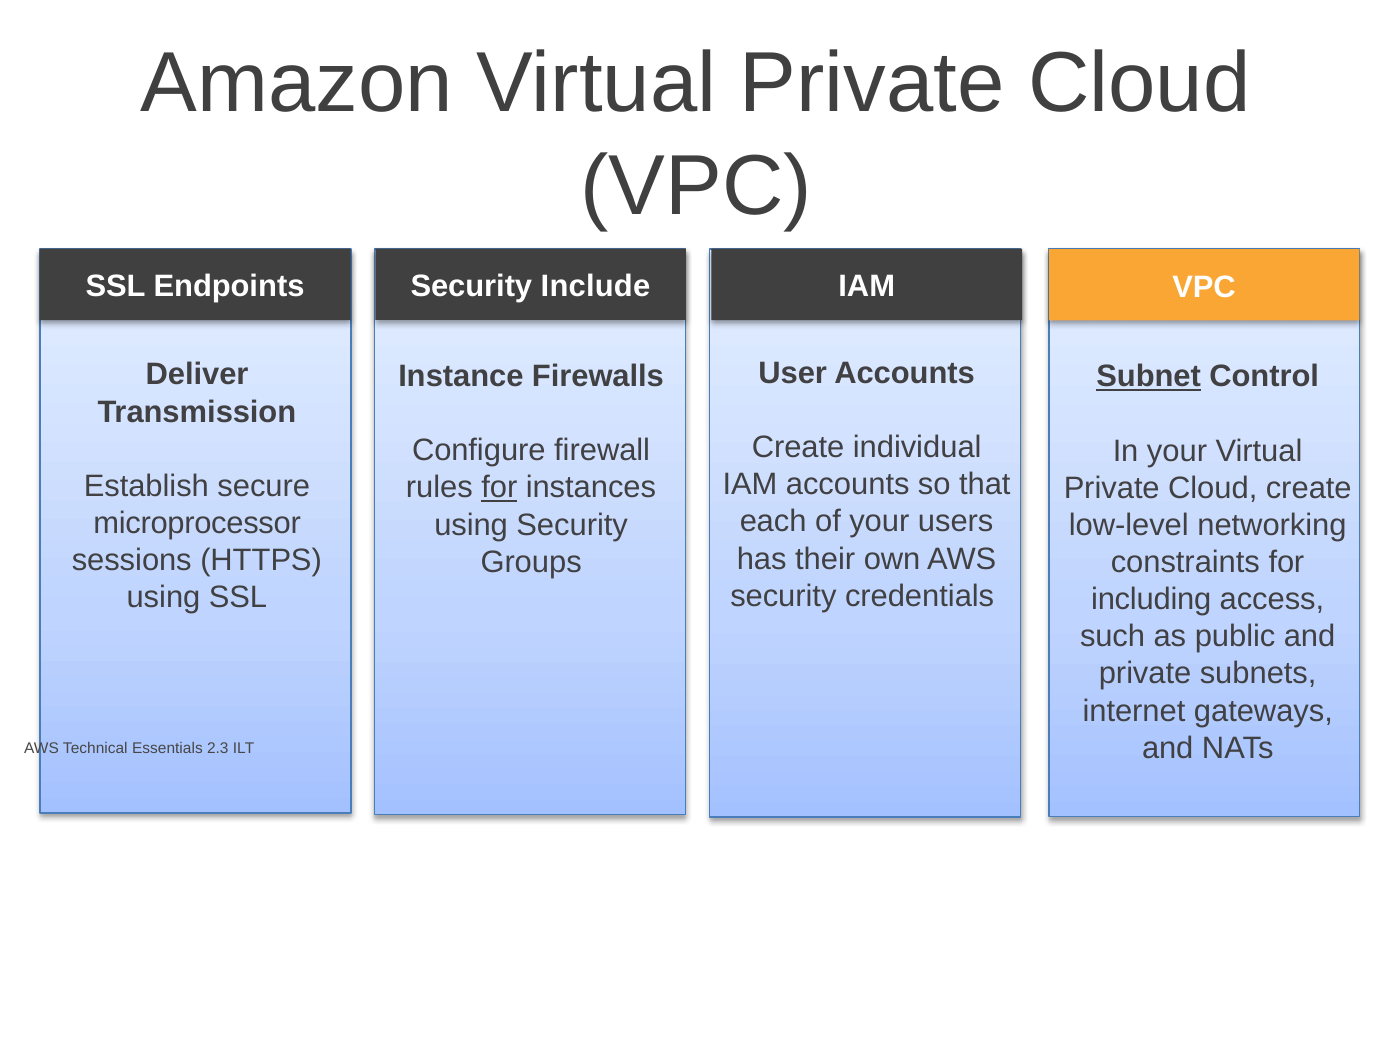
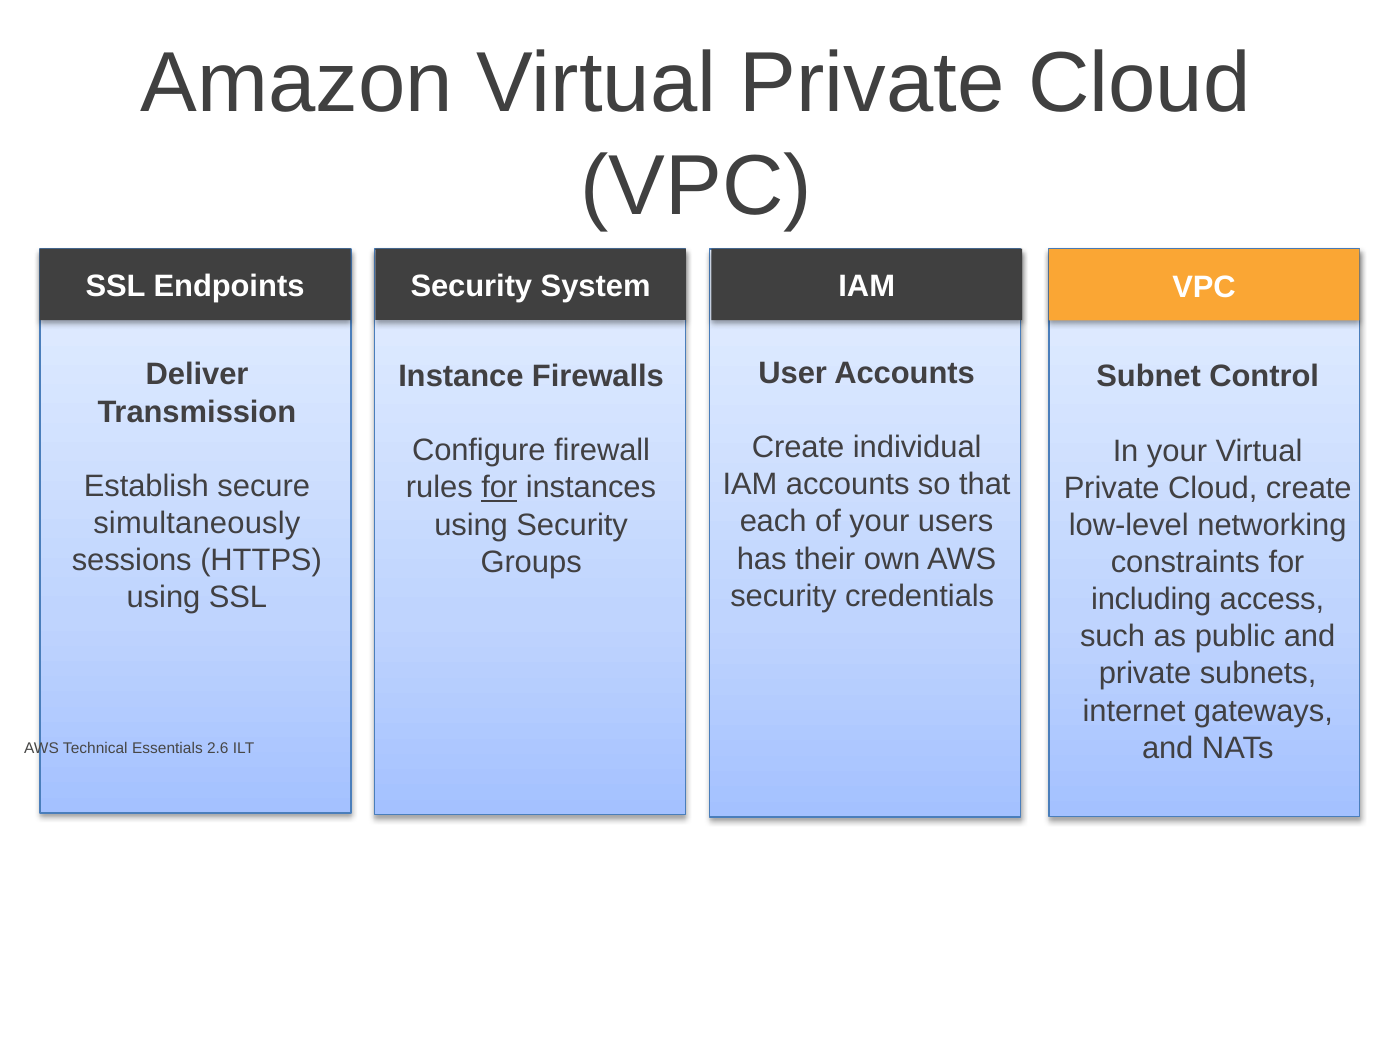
Include: Include -> System (596, 286)
Subnet underline: present -> none (1149, 377)
microprocessor: microprocessor -> simultaneously (197, 523)
2.3: 2.3 -> 2.6 (218, 748)
